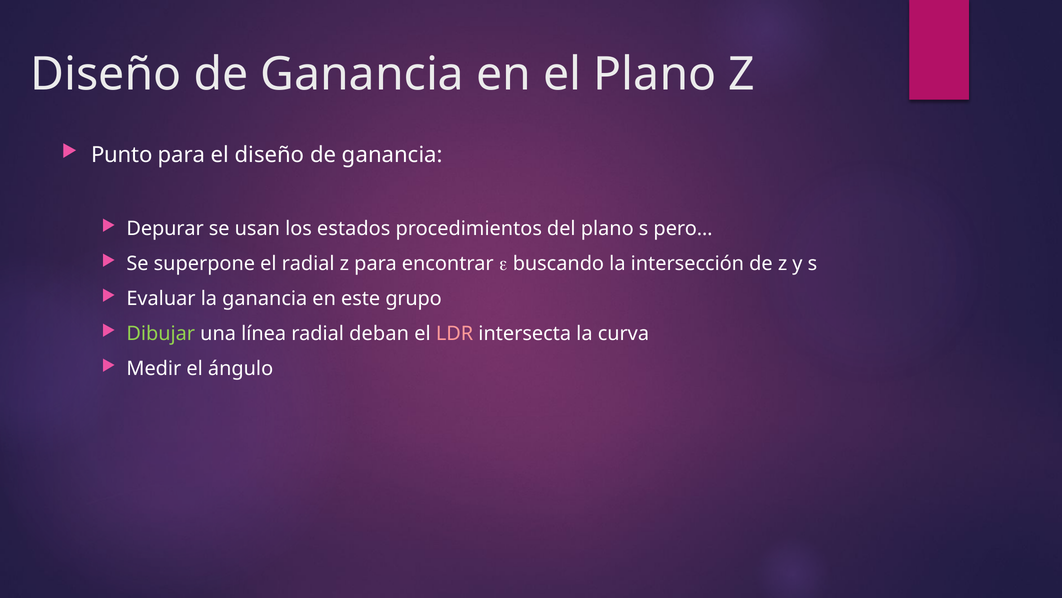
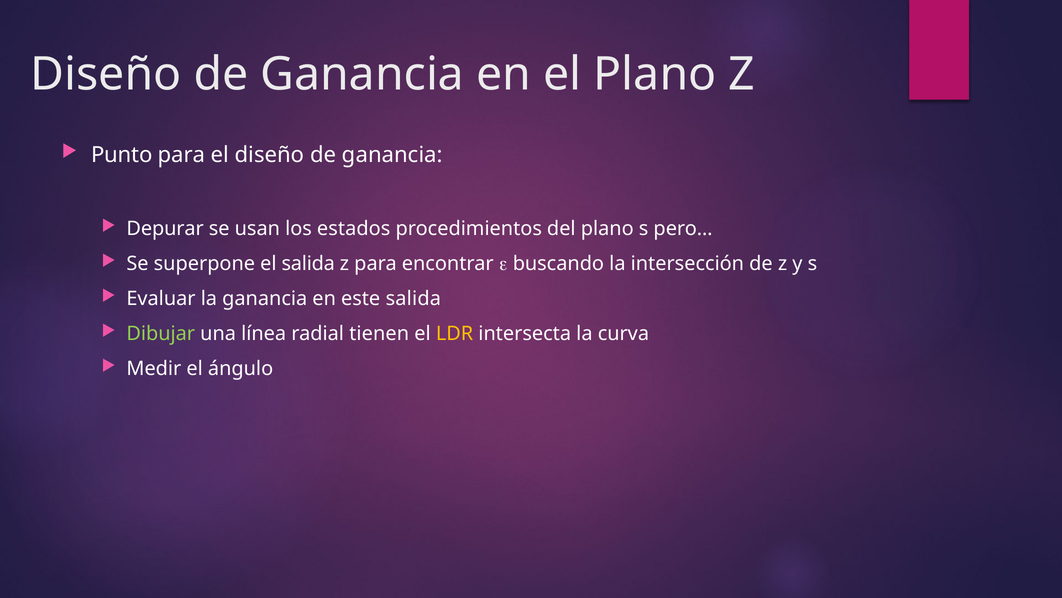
el radial: radial -> salida (308, 263)
este grupo: grupo -> salida (413, 298)
deban: deban -> tienen (379, 333)
LDR colour: pink -> yellow (455, 333)
